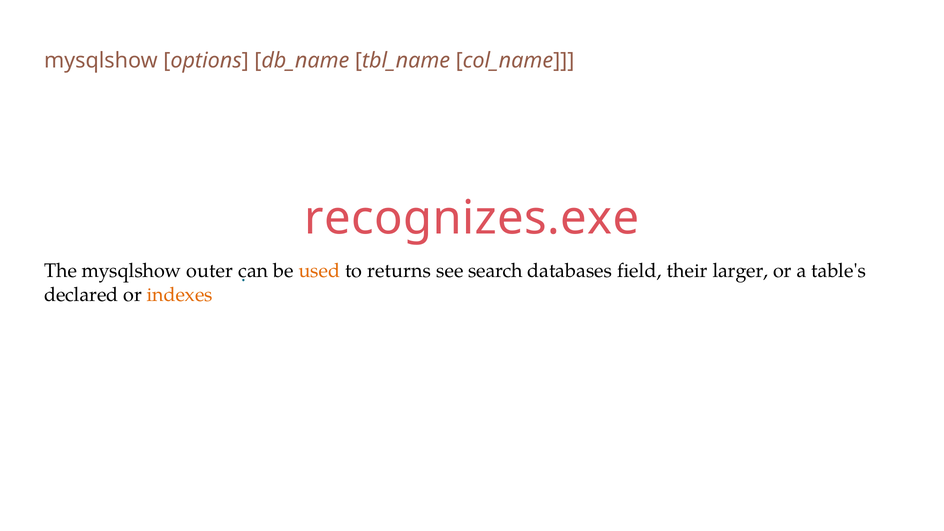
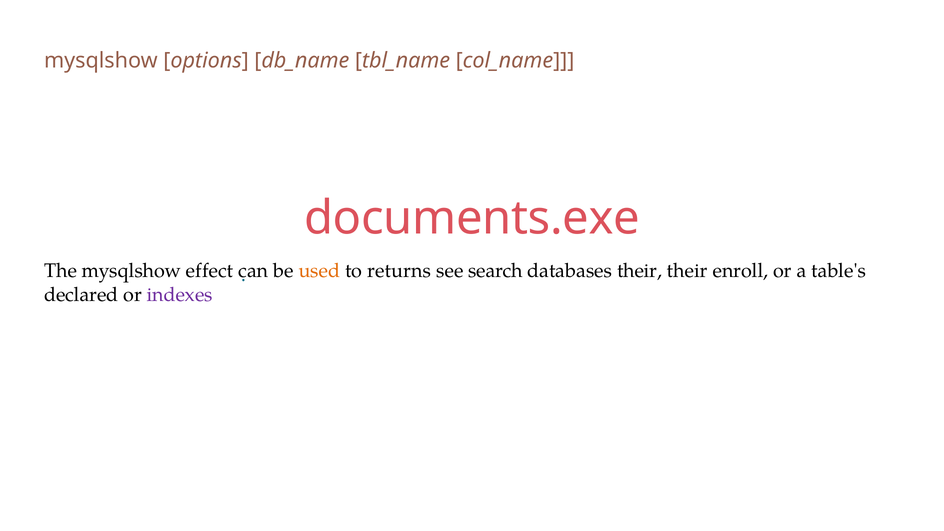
recognizes.exe: recognizes.exe -> documents.exe (472, 218)
outer: outer -> effect (210, 271)
databases field: field -> their (640, 271)
larger: larger -> enroll (740, 271)
indexes colour: orange -> purple (180, 295)
